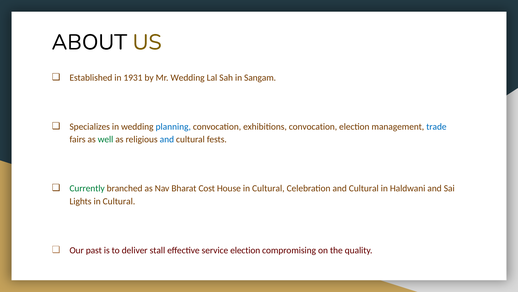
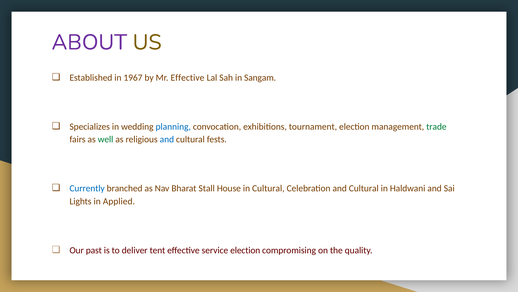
ABOUT colour: black -> purple (89, 42)
1931: 1931 -> 1967 (133, 77)
Mr Wedding: Wedding -> Effective (188, 77)
exhibitions convocation: convocation -> tournament (313, 126)
trade colour: blue -> green (436, 126)
Currently colour: green -> blue (87, 188)
Cost: Cost -> Stall (207, 188)
Lights in Cultural: Cultural -> Applied (119, 201)
stall: stall -> tent (157, 250)
